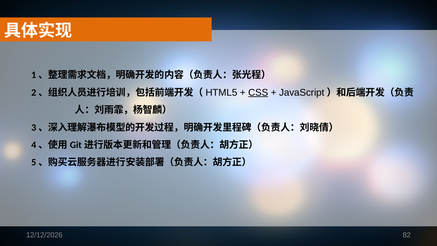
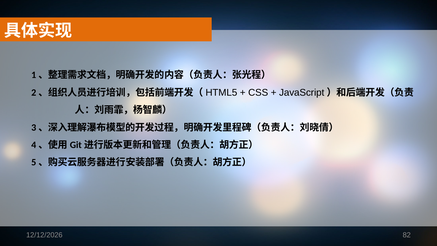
CSS underline: present -> none (258, 92)
